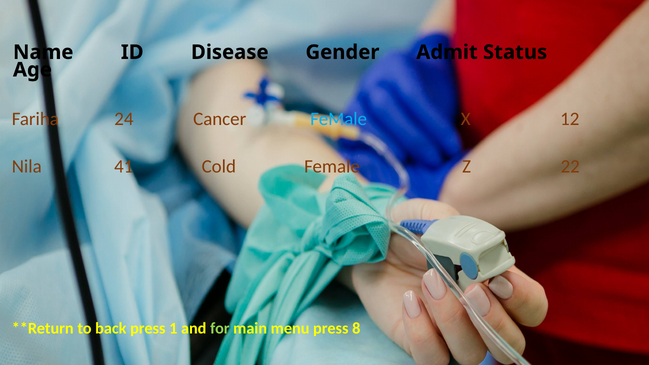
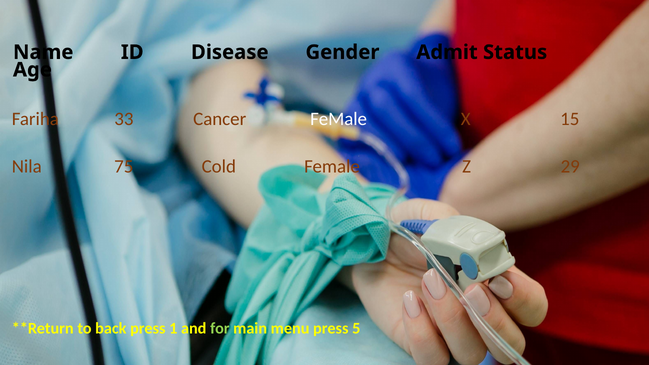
24: 24 -> 33 (124, 119)
FeMale colour: light blue -> white (339, 119)
12: 12 -> 15 (570, 119)
41: 41 -> 75 (124, 167)
22: 22 -> 29 (570, 167)
8: 8 -> 5 (356, 328)
